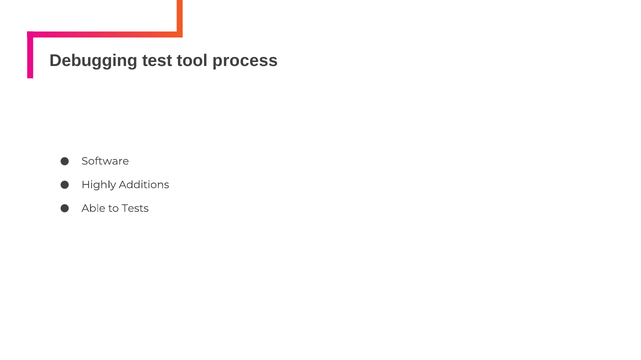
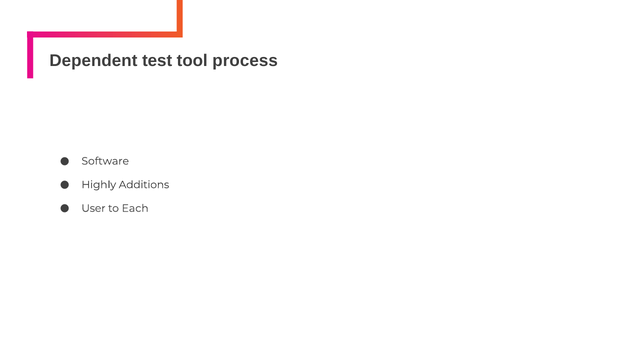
Debugging: Debugging -> Dependent (93, 61)
Able: Able -> User (93, 209)
Tests: Tests -> Each (135, 209)
